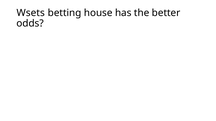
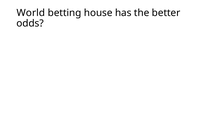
Wsets: Wsets -> World (31, 13)
